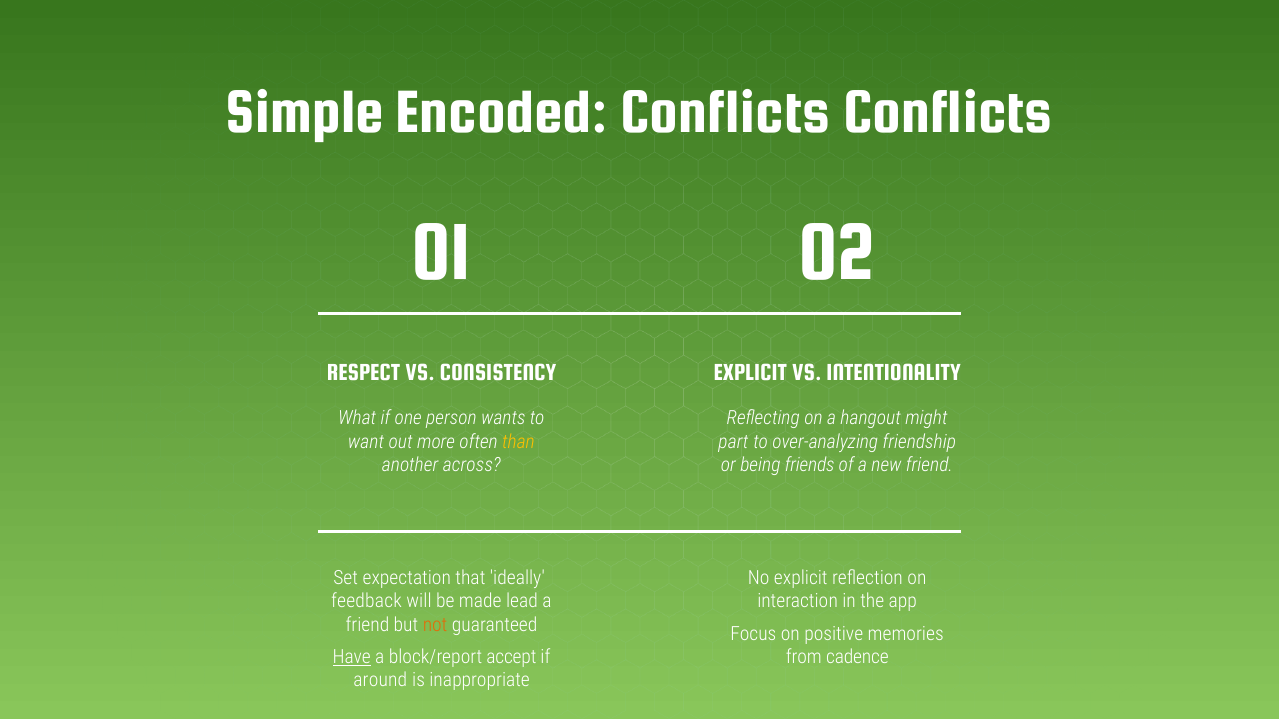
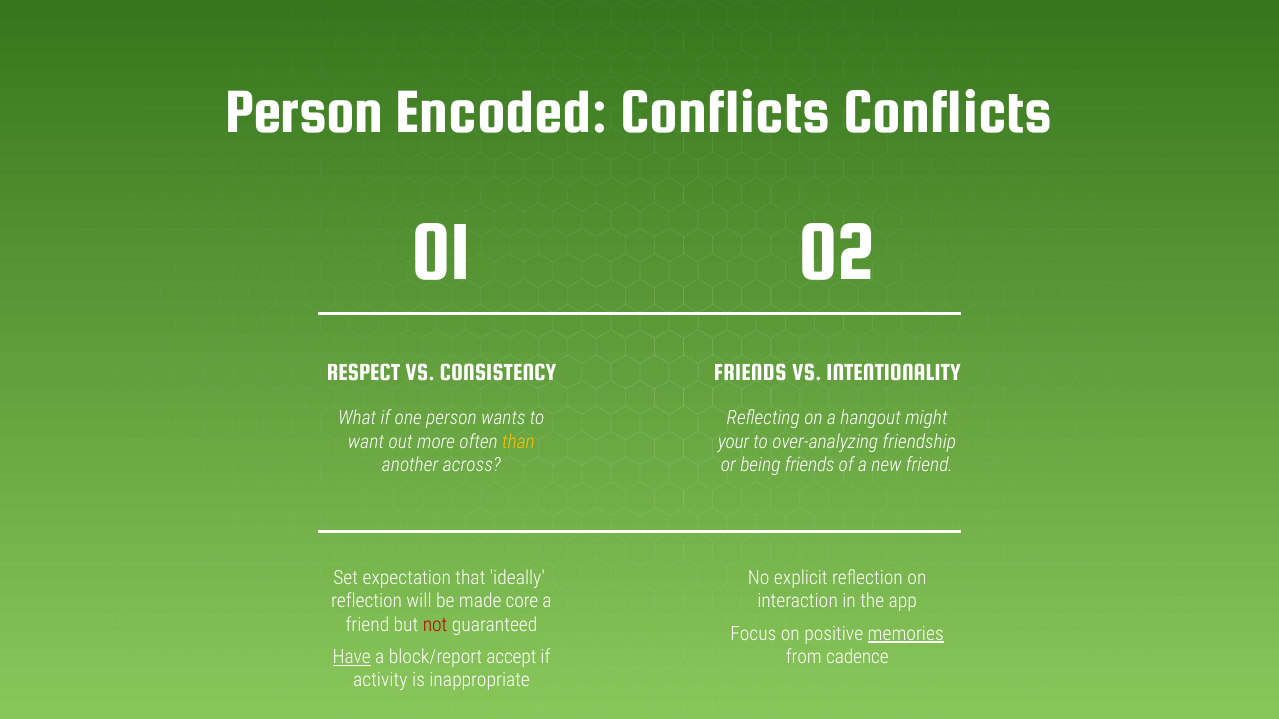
Simple: Simple -> Person (304, 112)
EXPLICIT: EXPLICIT -> FRIENDS (750, 372)
part: part -> your (734, 442)
feedback: feedback -> reflection (367, 602)
lead: lead -> core (522, 602)
not colour: orange -> red (435, 625)
memories underline: none -> present (906, 634)
around: around -> activity (380, 681)
